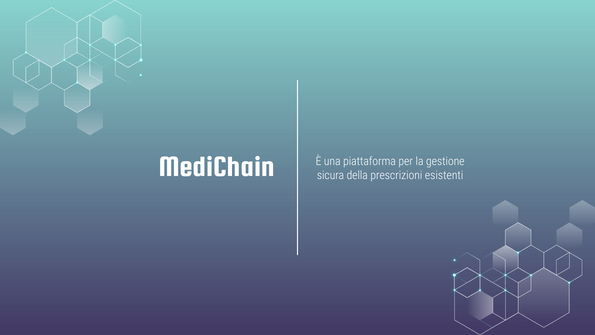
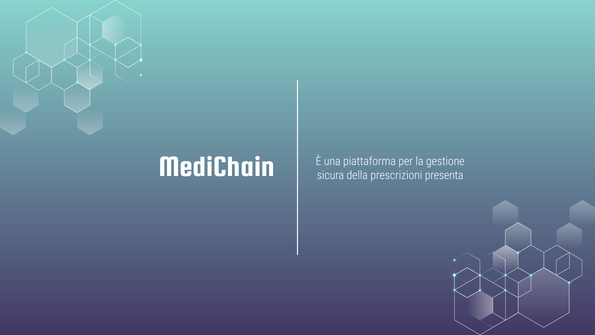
esistenti: esistenti -> presenta (444, 175)
